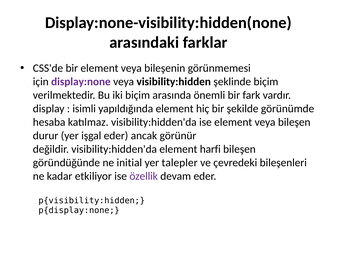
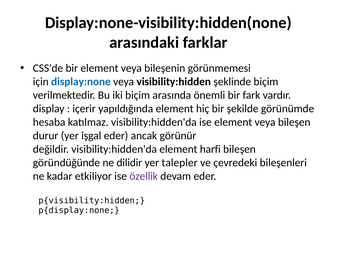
display:none colour: purple -> blue (81, 82)
isimli: isimli -> içerir (84, 109)
initial: initial -> dilidir (129, 163)
